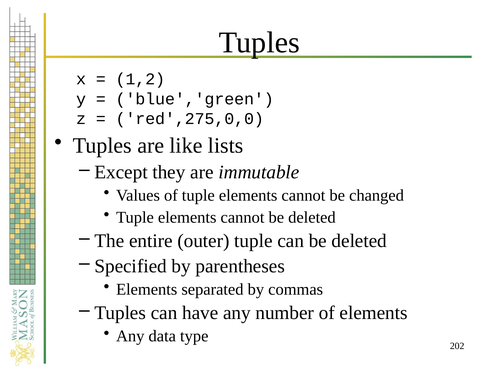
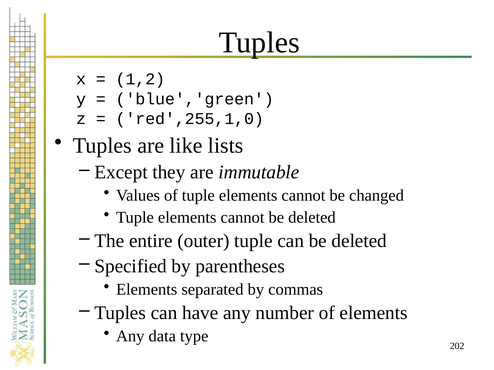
red',275,0,0: red',275,0,0 -> red',255,1,0 (190, 119)
